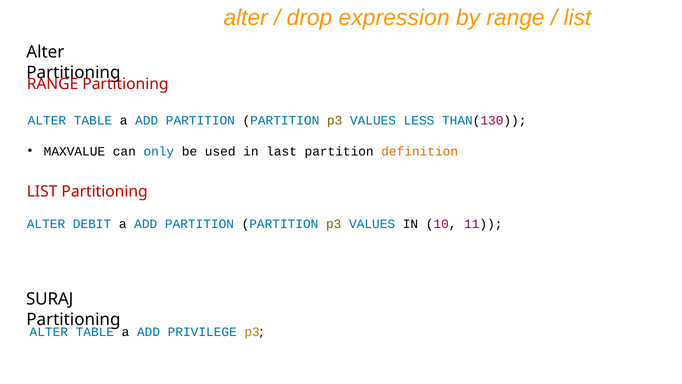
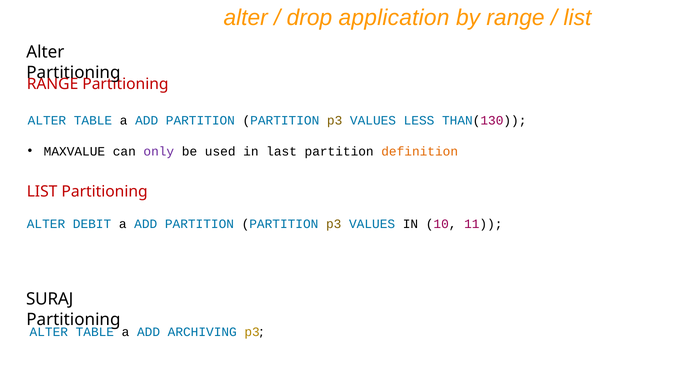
expression: expression -> application (394, 18)
only colour: blue -> purple (159, 151)
PRIVILEGE: PRIVILEGE -> ARCHIVING (202, 332)
